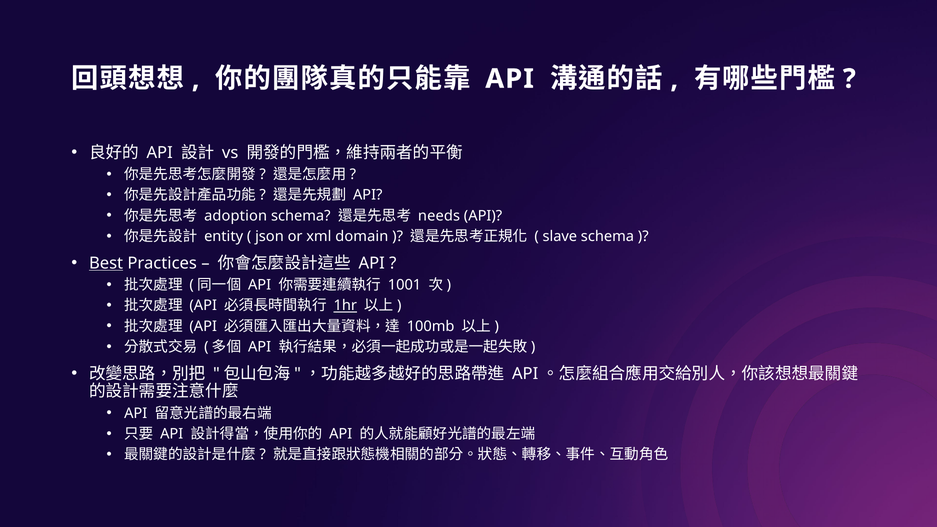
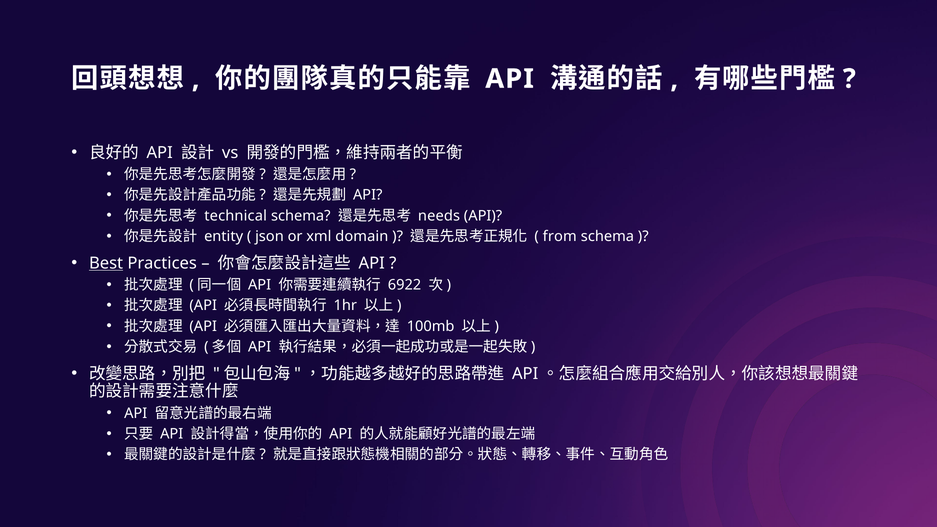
adoption: adoption -> technical (236, 216)
slave: slave -> from (560, 237)
1001: 1001 -> 6922 (405, 285)
1hr underline: present -> none (345, 306)
